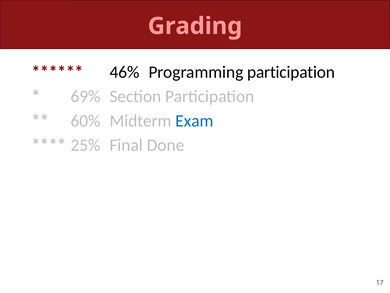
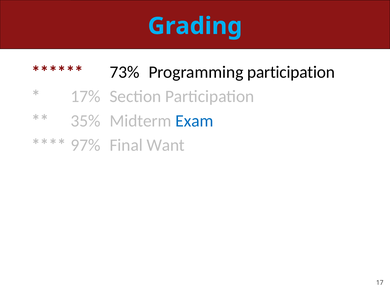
Grading colour: pink -> light blue (195, 26)
46%: 46% -> 73% (124, 72)
69%: 69% -> 17% (85, 96)
60%: 60% -> 35% (85, 121)
25%: 25% -> 97% (85, 145)
Done: Done -> Want (166, 145)
